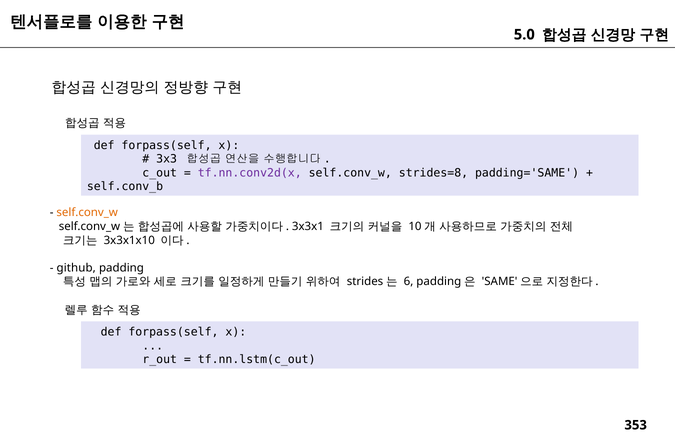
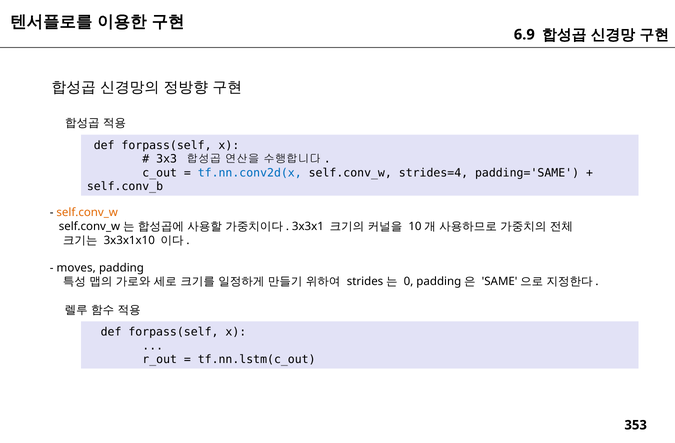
5.0: 5.0 -> 6.9 (524, 35)
tf.nn.conv2d(x colour: purple -> blue (250, 173)
strides=8: strides=8 -> strides=4 (433, 173)
github: github -> moves (76, 268)
6: 6 -> 0 (409, 282)
